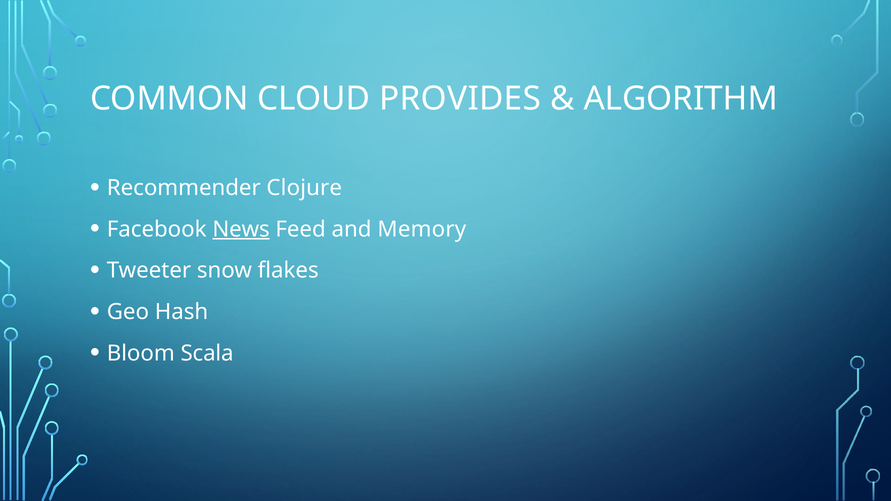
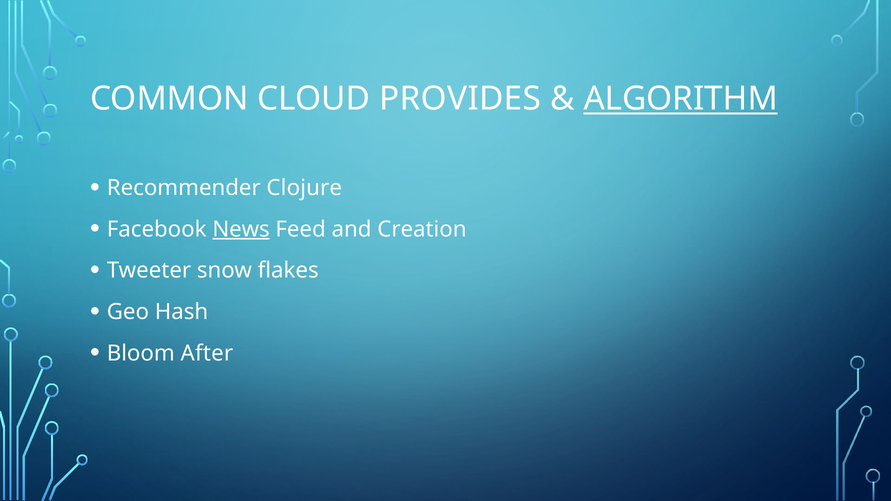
ALGORITHM underline: none -> present (681, 99)
Memory: Memory -> Creation (422, 229)
Scala: Scala -> After (207, 353)
